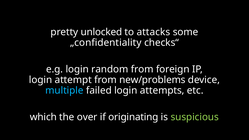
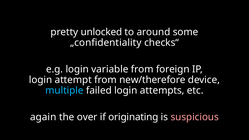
attacks: attacks -> around (153, 32)
random: random -> variable (110, 69)
new/problems: new/problems -> new/therefore (152, 80)
which: which -> again (43, 117)
suspicious colour: light green -> pink (195, 117)
